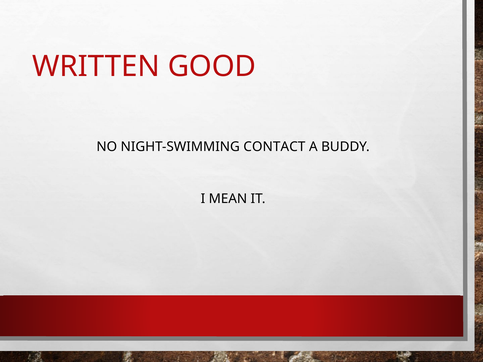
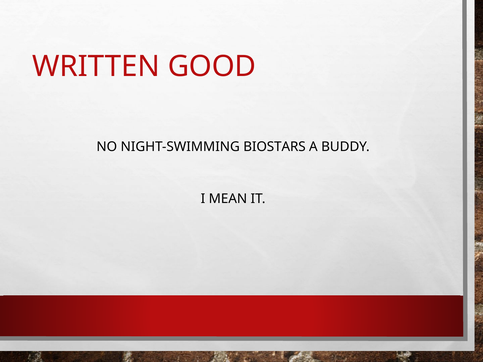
CONTACT: CONTACT -> BIOSTARS (274, 147)
